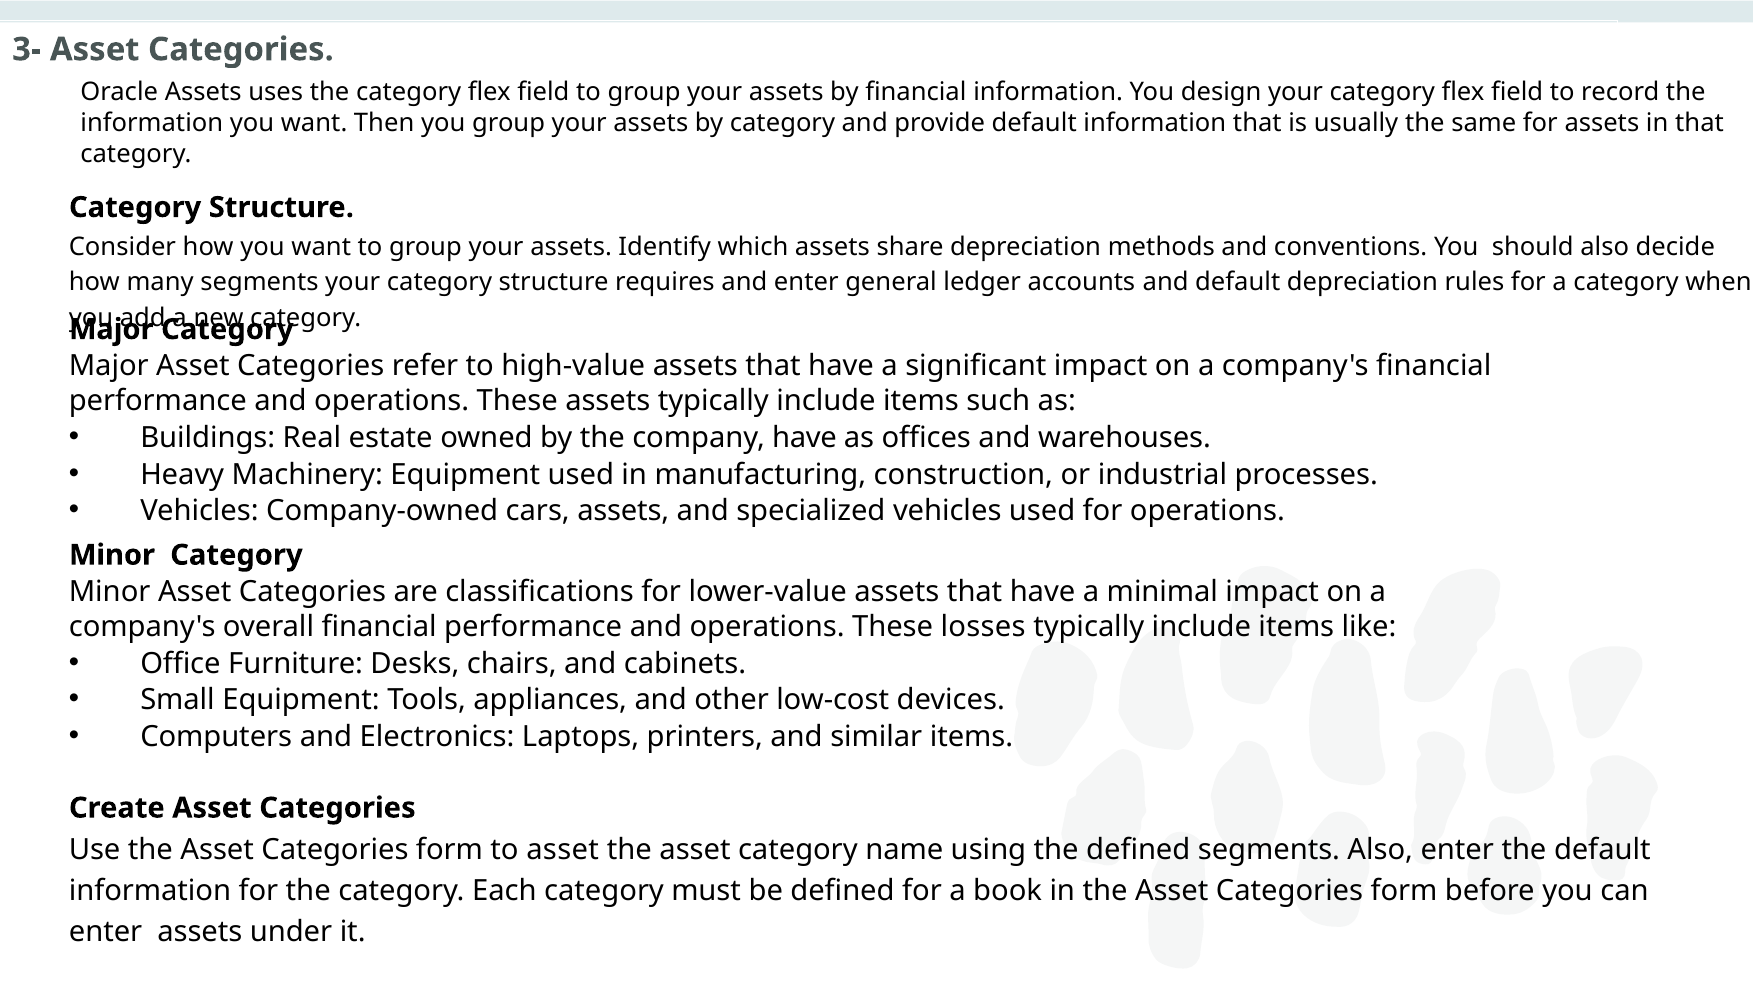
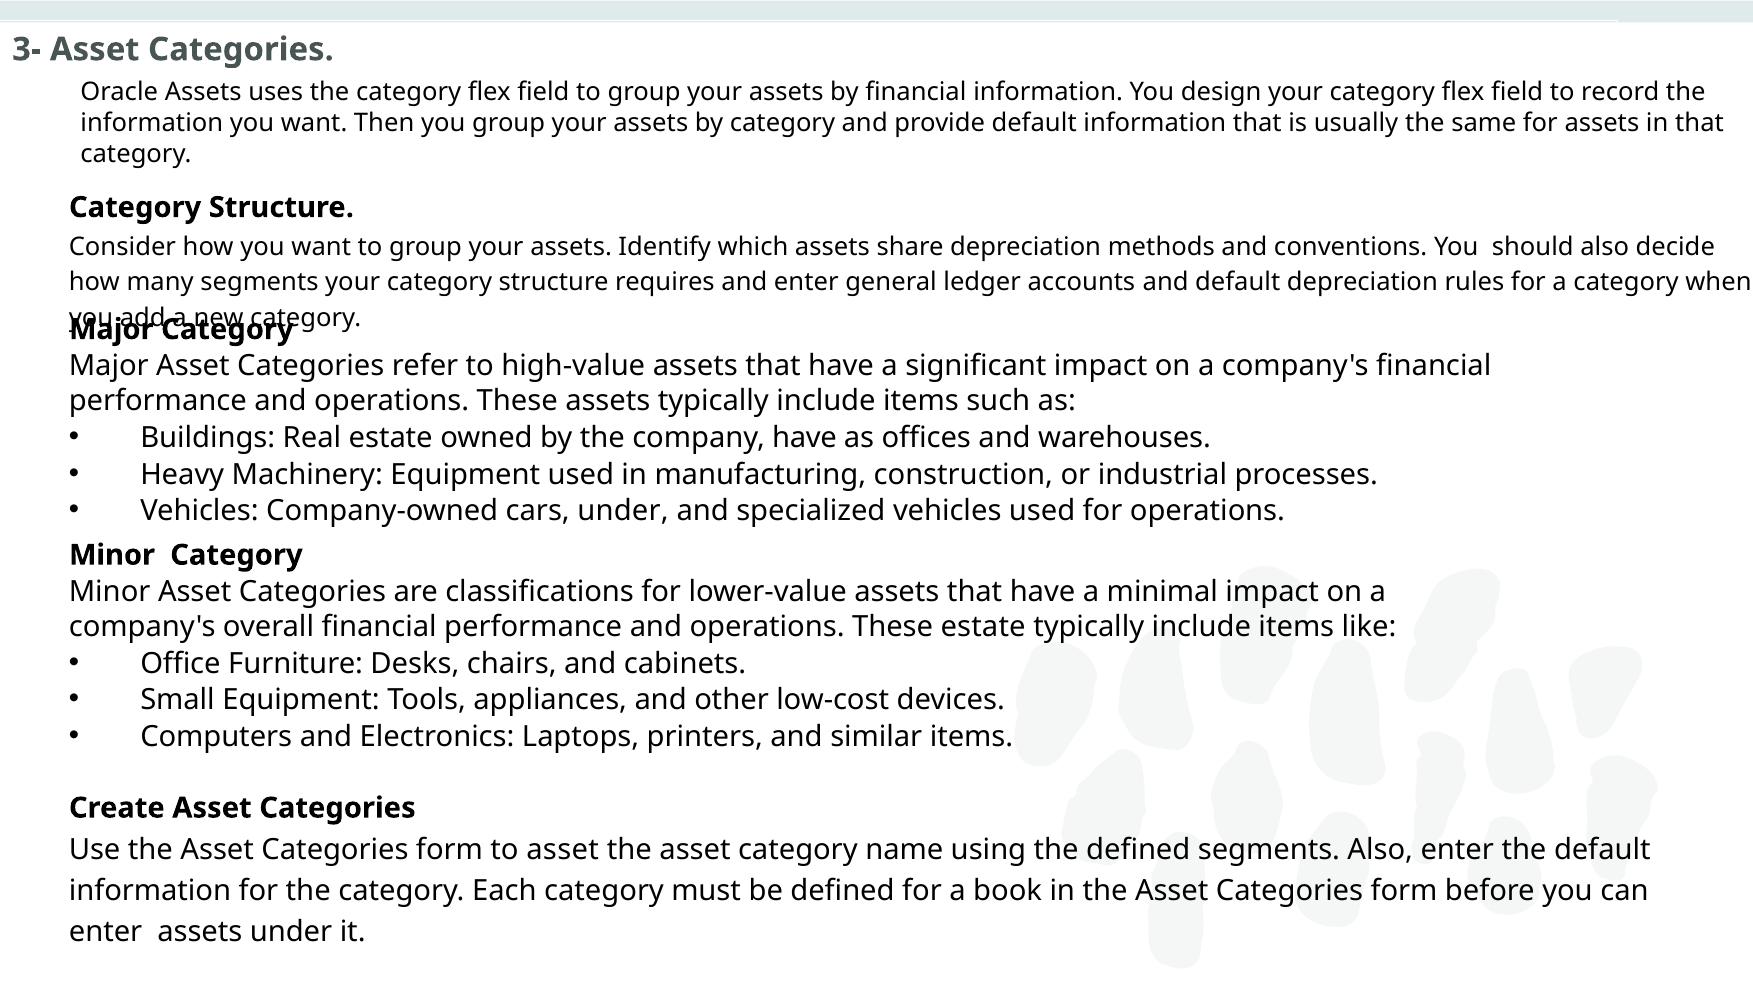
cars assets: assets -> under (623, 511)
These losses: losses -> estate (983, 627)
